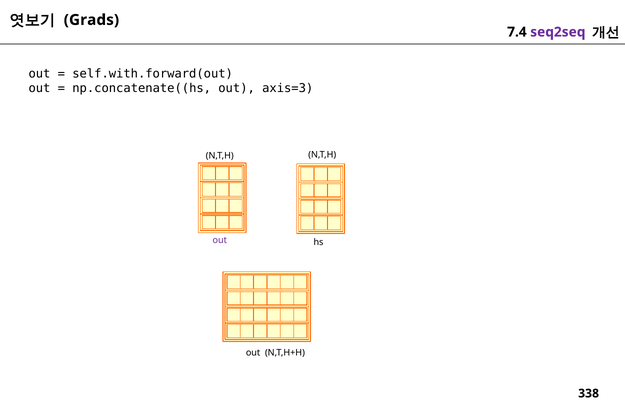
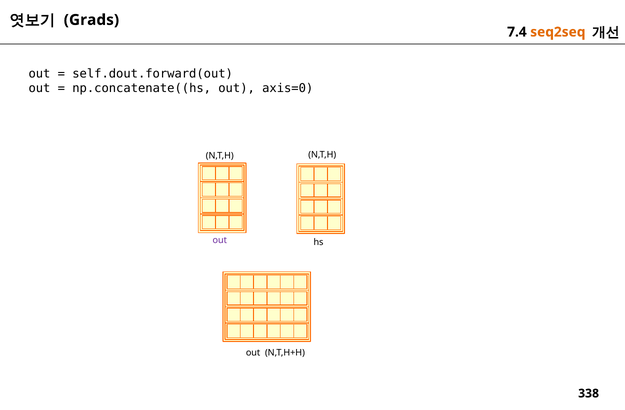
seq2seq colour: purple -> orange (558, 32)
self.with.forward(out: self.with.forward(out -> self.dout.forward(out (153, 74)
axis=3: axis=3 -> axis=0 (288, 88)
